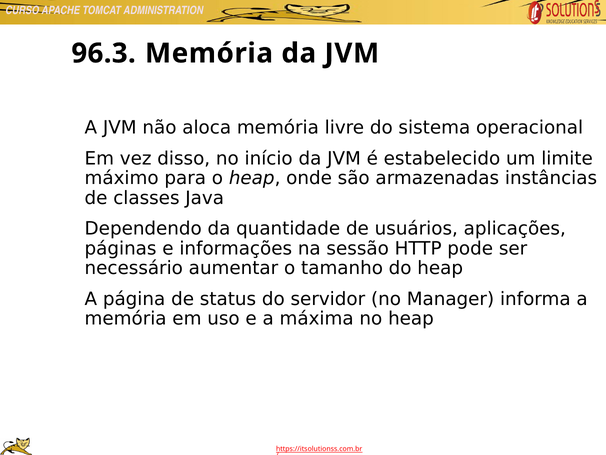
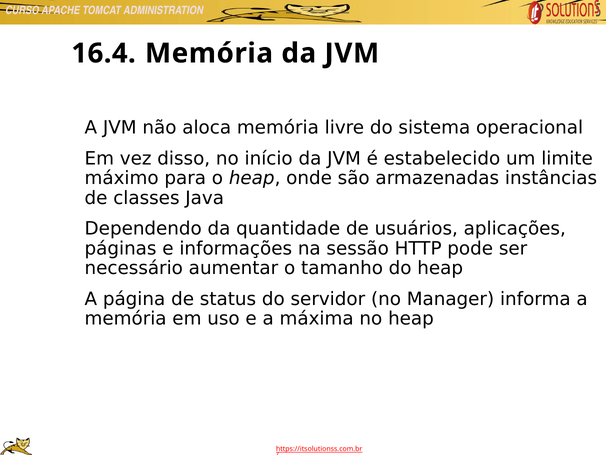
96.3: 96.3 -> 16.4 (104, 53)
